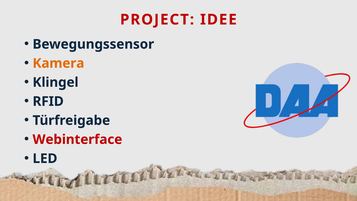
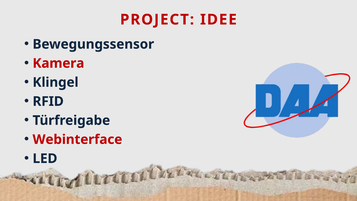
Kamera colour: orange -> red (58, 63)
